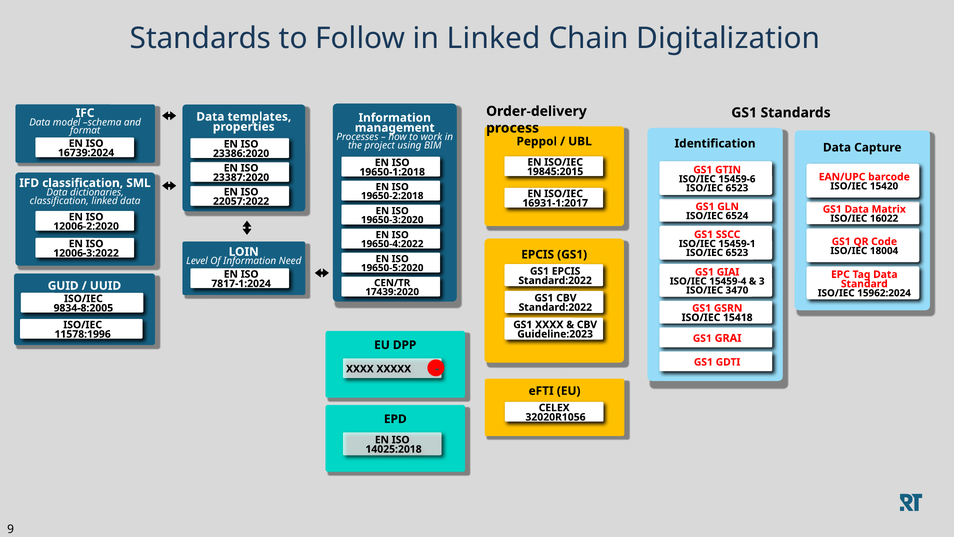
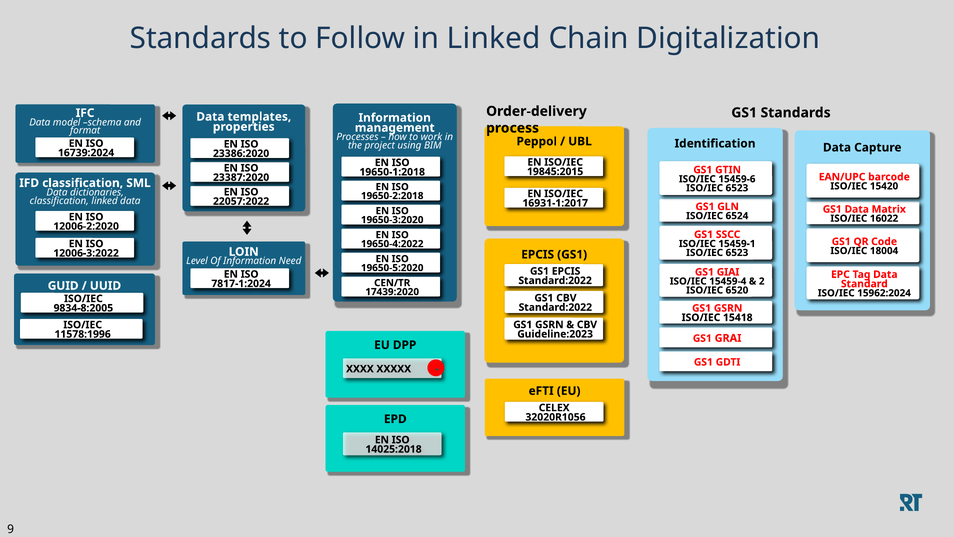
3: 3 -> 2 (762, 281)
3470: 3470 -> 6520 (737, 290)
XXXX: XXXX -> GSRN (549, 324)
